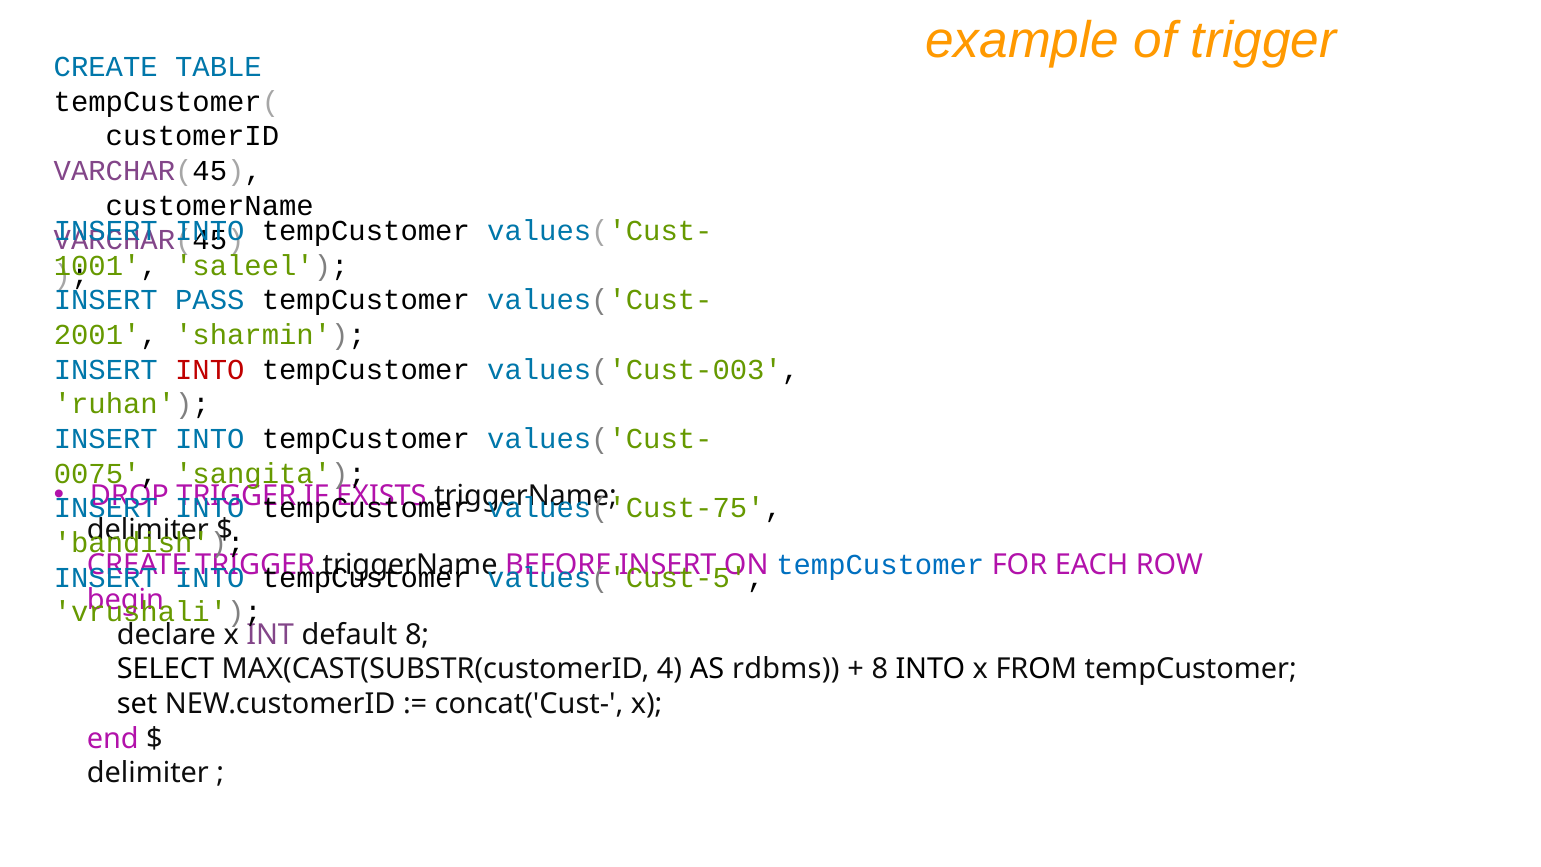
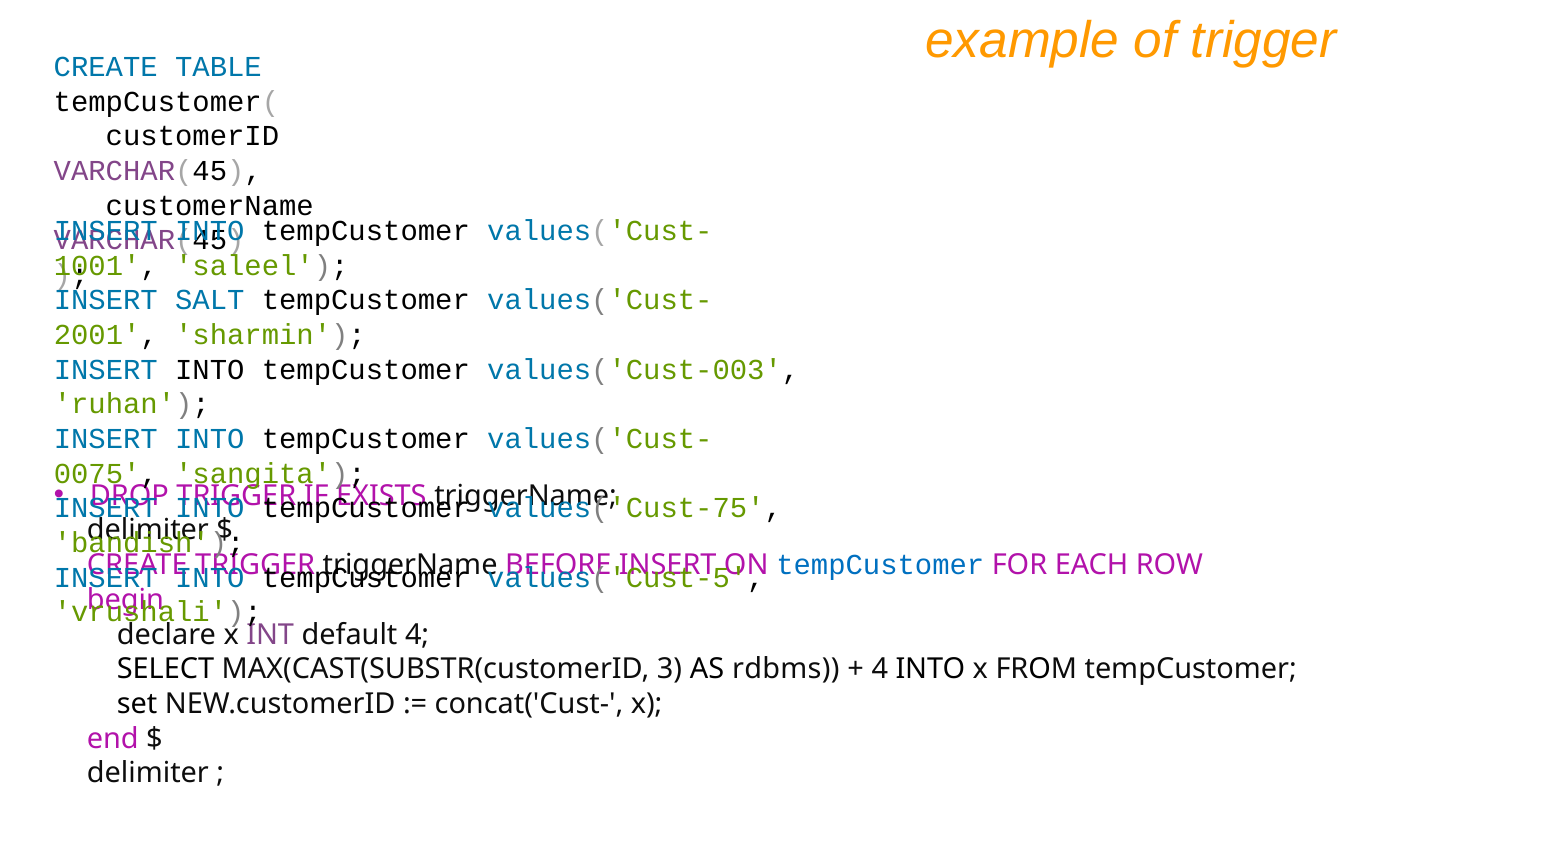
PASS: PASS -> SALT (210, 300)
INTO colour: red -> black (210, 370)
default 8: 8 -> 4 (417, 634)
4: 4 -> 3 (669, 669)
8: 8 -> 4 (880, 669)
